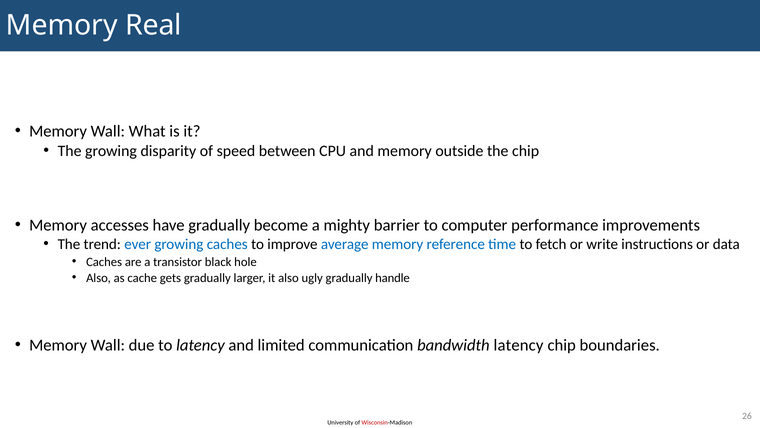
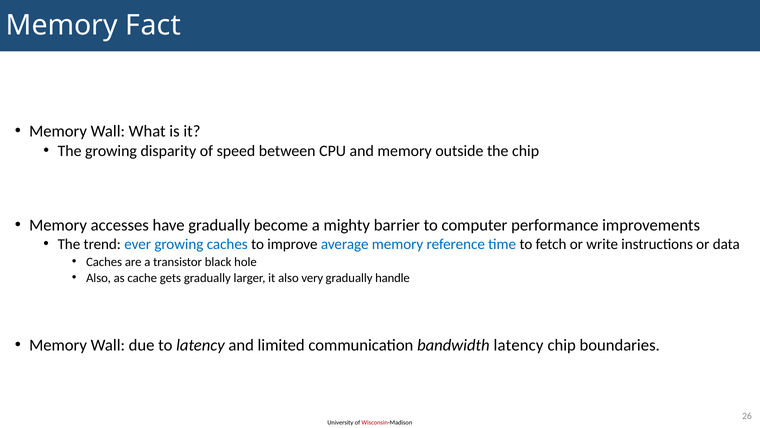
Real: Real -> Fact (153, 25)
ugly: ugly -> very (312, 278)
